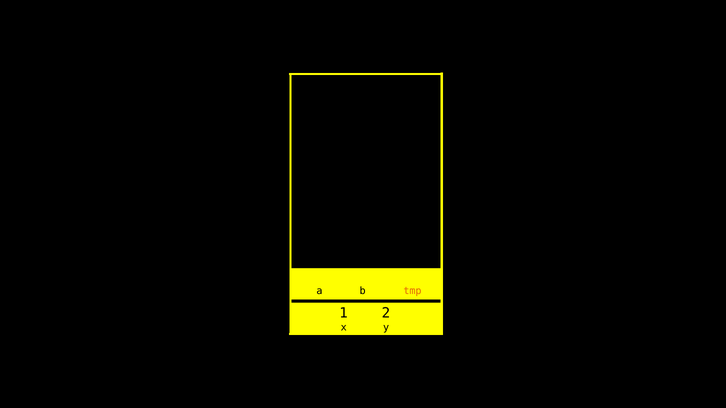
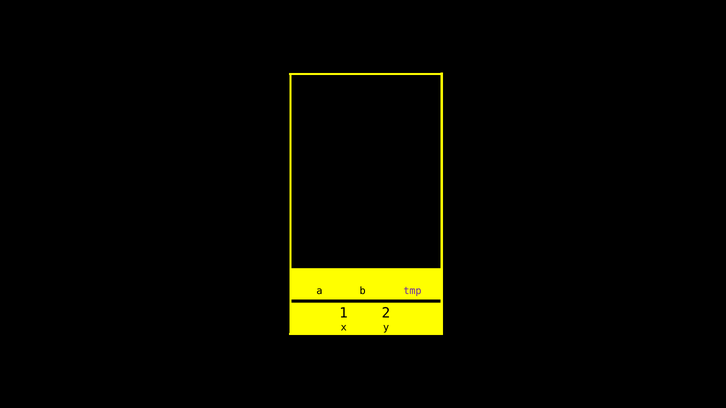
tmp colour: orange -> purple (413, 291)
